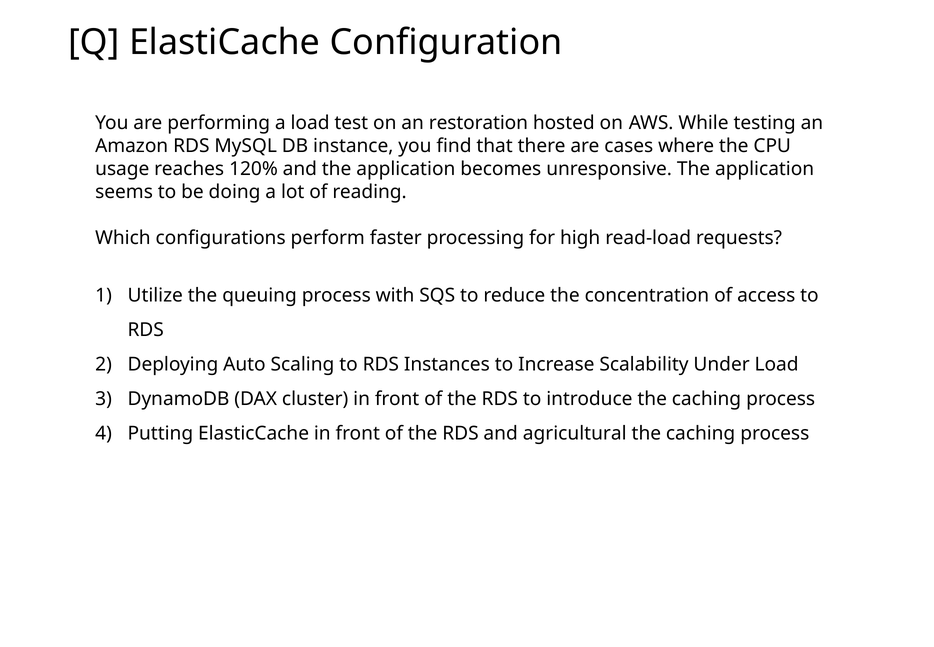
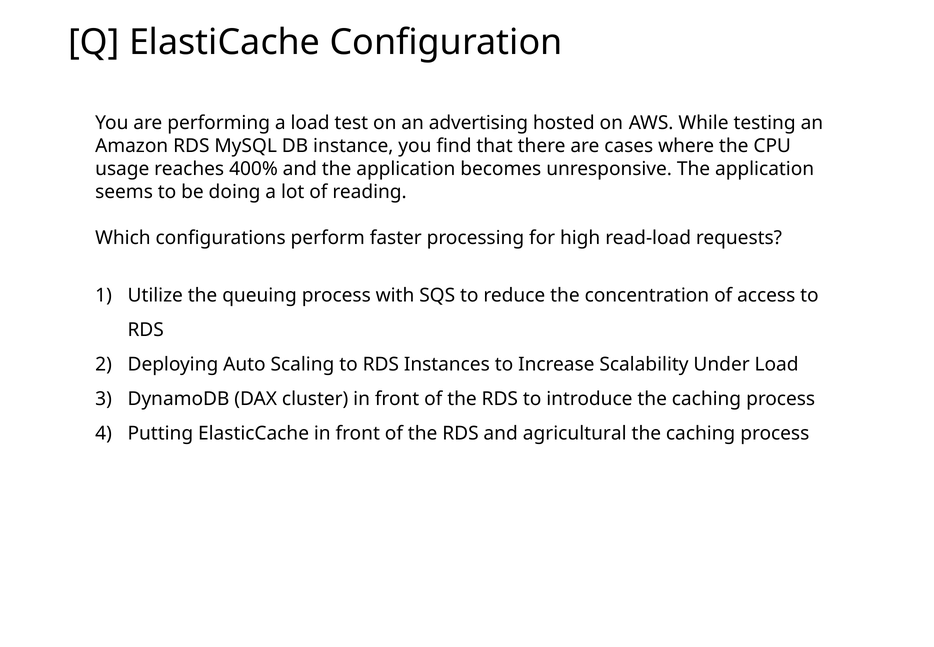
restoration: restoration -> advertising (478, 123)
120%: 120% -> 400% (253, 169)
